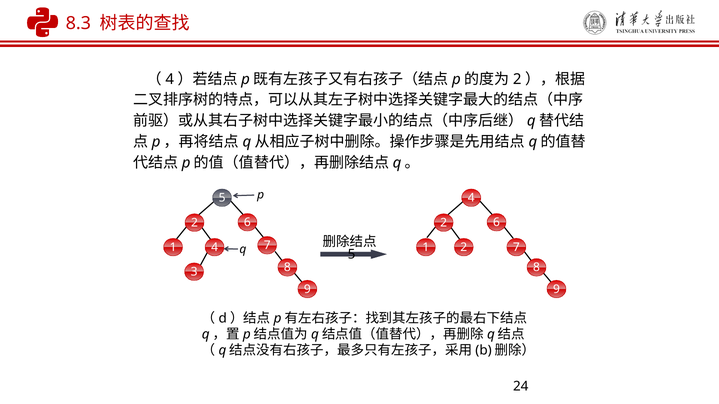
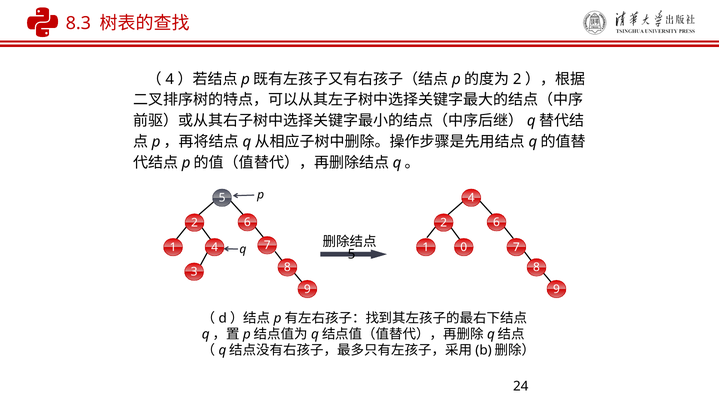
1 2: 2 -> 0 (464, 248)
